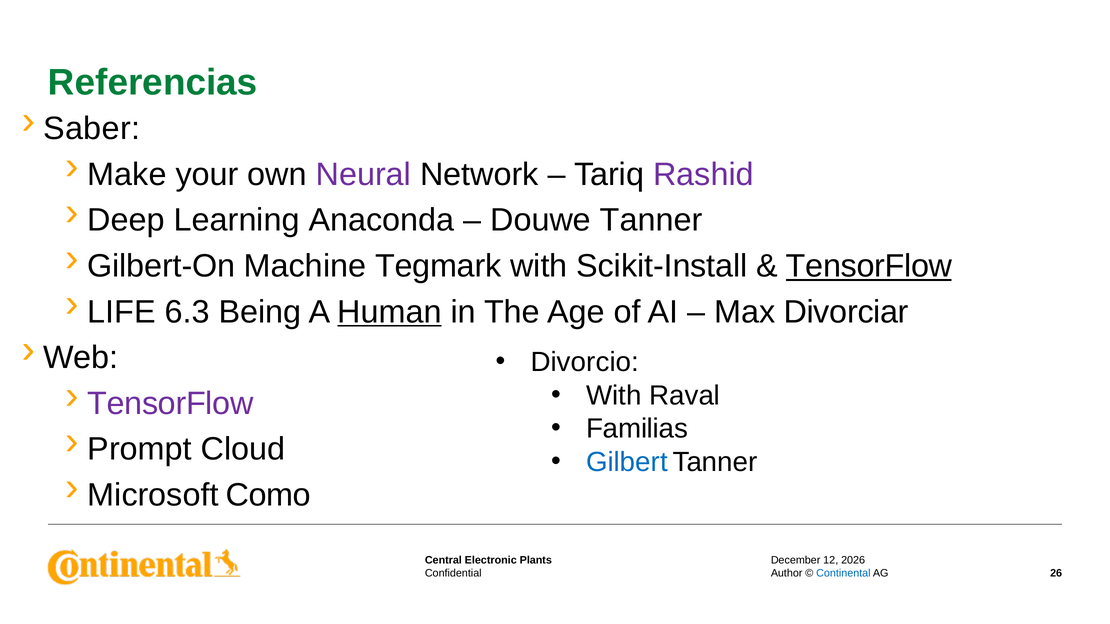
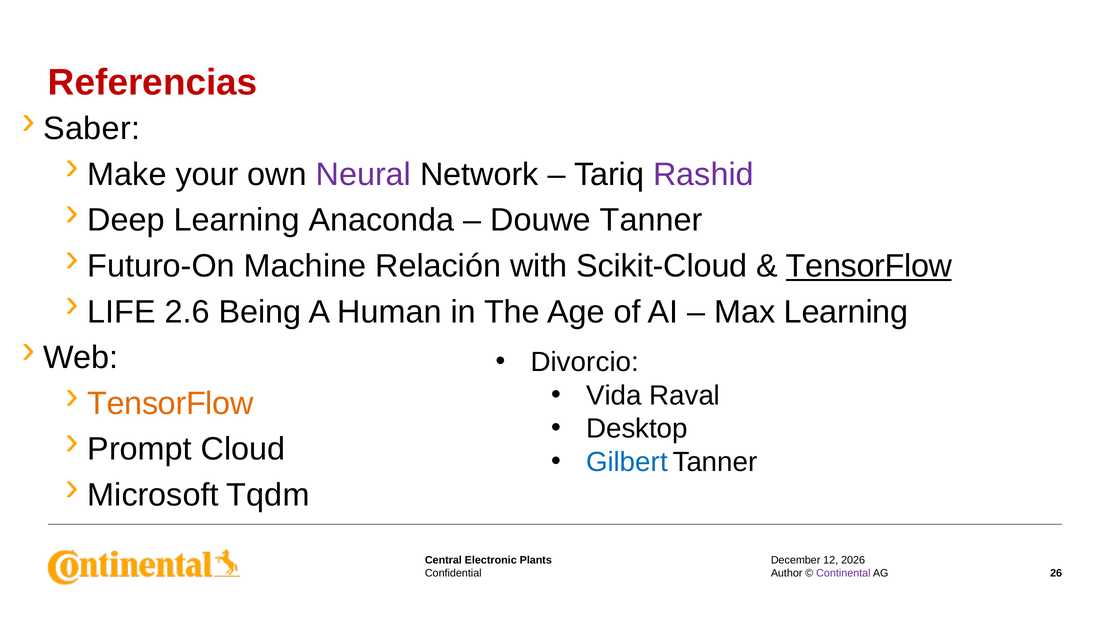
Referencias colour: green -> red (153, 83)
Gilbert-On: Gilbert-On -> Futuro-On (161, 266)
Tegmark: Tegmark -> Relación (438, 266)
Scikit-Install: Scikit-Install -> Scikit-Cloud (662, 266)
6.3: 6.3 -> 2.6 (187, 312)
Human underline: present -> none (390, 312)
Max Divorciar: Divorciar -> Learning (846, 312)
TensorFlow colour: purple -> orange (170, 404)
With: With -> Vida (614, 396)
Familias: Familias -> Desktop (637, 429)
Como: Como -> Tqdm (268, 495)
Continental colour: blue -> purple (843, 574)
